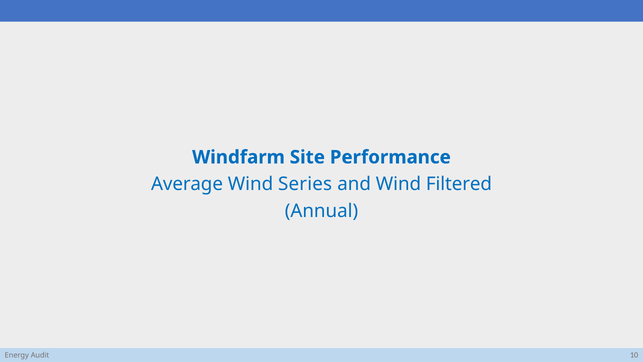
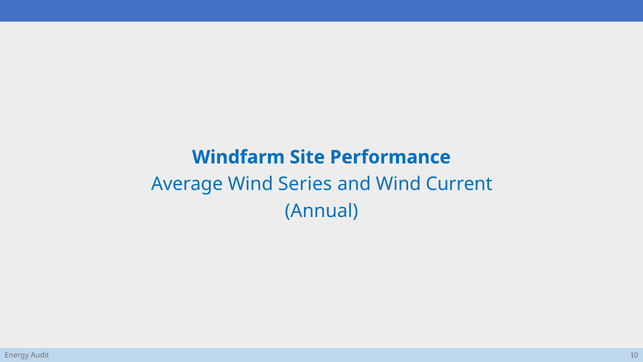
Filtered: Filtered -> Current (459, 184)
